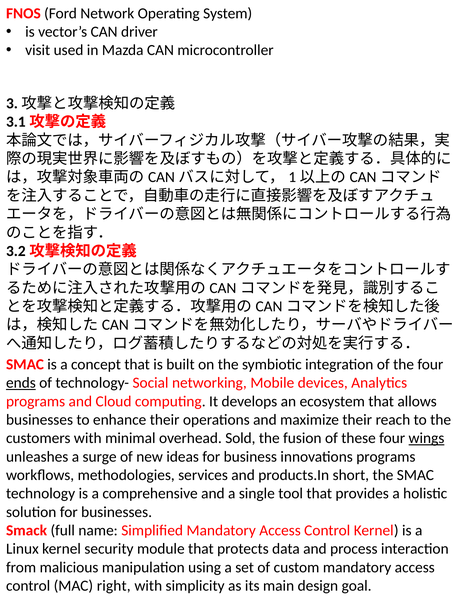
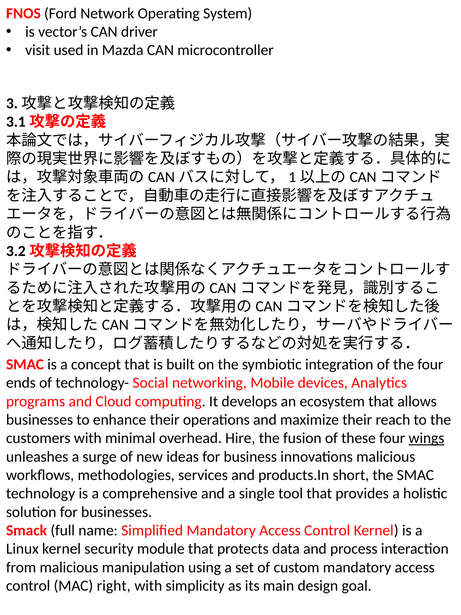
ends underline: present -> none (21, 383)
Sold: Sold -> Hire (240, 438)
innovations programs: programs -> malicious (386, 456)
